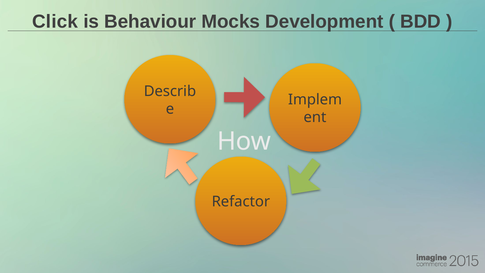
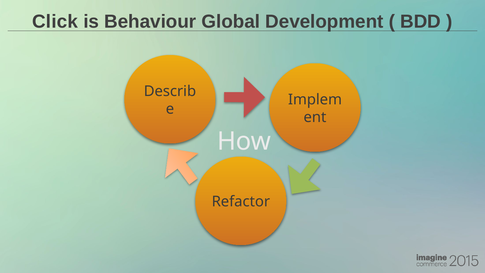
Mocks: Mocks -> Global (231, 21)
